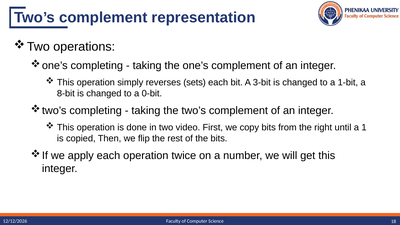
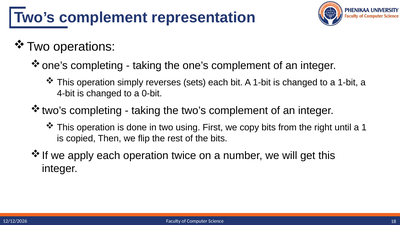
bit A 3-bit: 3-bit -> 1-bit (262, 82)
8-bit: 8-bit -> 4-bit (66, 93)
video: video -> using (188, 127)
